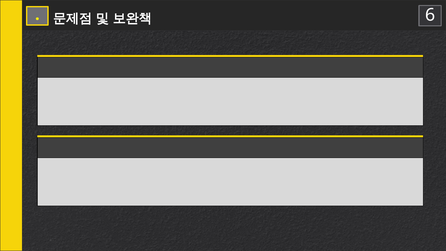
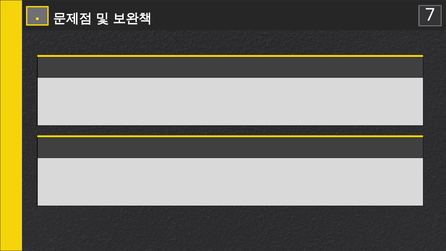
6: 6 -> 7 (430, 15)
